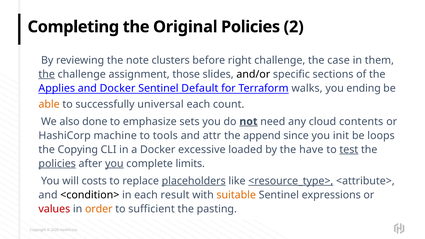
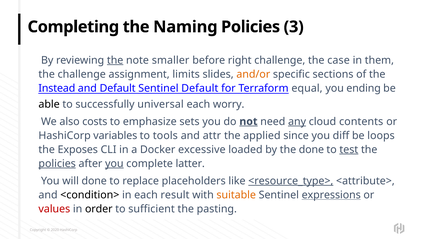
Original: Original -> Naming (185, 27)
2: 2 -> 3 (294, 27)
the underline: none -> present (115, 60)
clusters: clusters -> smaller (171, 60)
the underline: present -> none (47, 74)
those: those -> limits (186, 74)
and/or colour: black -> orange (253, 74)
Applies: Applies -> Instead (57, 88)
and Docker: Docker -> Default (118, 88)
walks: walks -> equal (307, 88)
able colour: orange -> black (49, 104)
count: count -> worry (229, 104)
done: done -> costs (95, 122)
any underline: none -> present (297, 122)
machine: machine -> variables (115, 136)
append: append -> applied (262, 136)
init: init -> diff (341, 136)
Copying: Copying -> Exposes (78, 150)
the have: have -> done (311, 150)
limits: limits -> latter (190, 164)
will costs: costs -> done (94, 181)
placeholders underline: present -> none (194, 181)
expressions underline: none -> present (331, 195)
order colour: orange -> black (99, 209)
